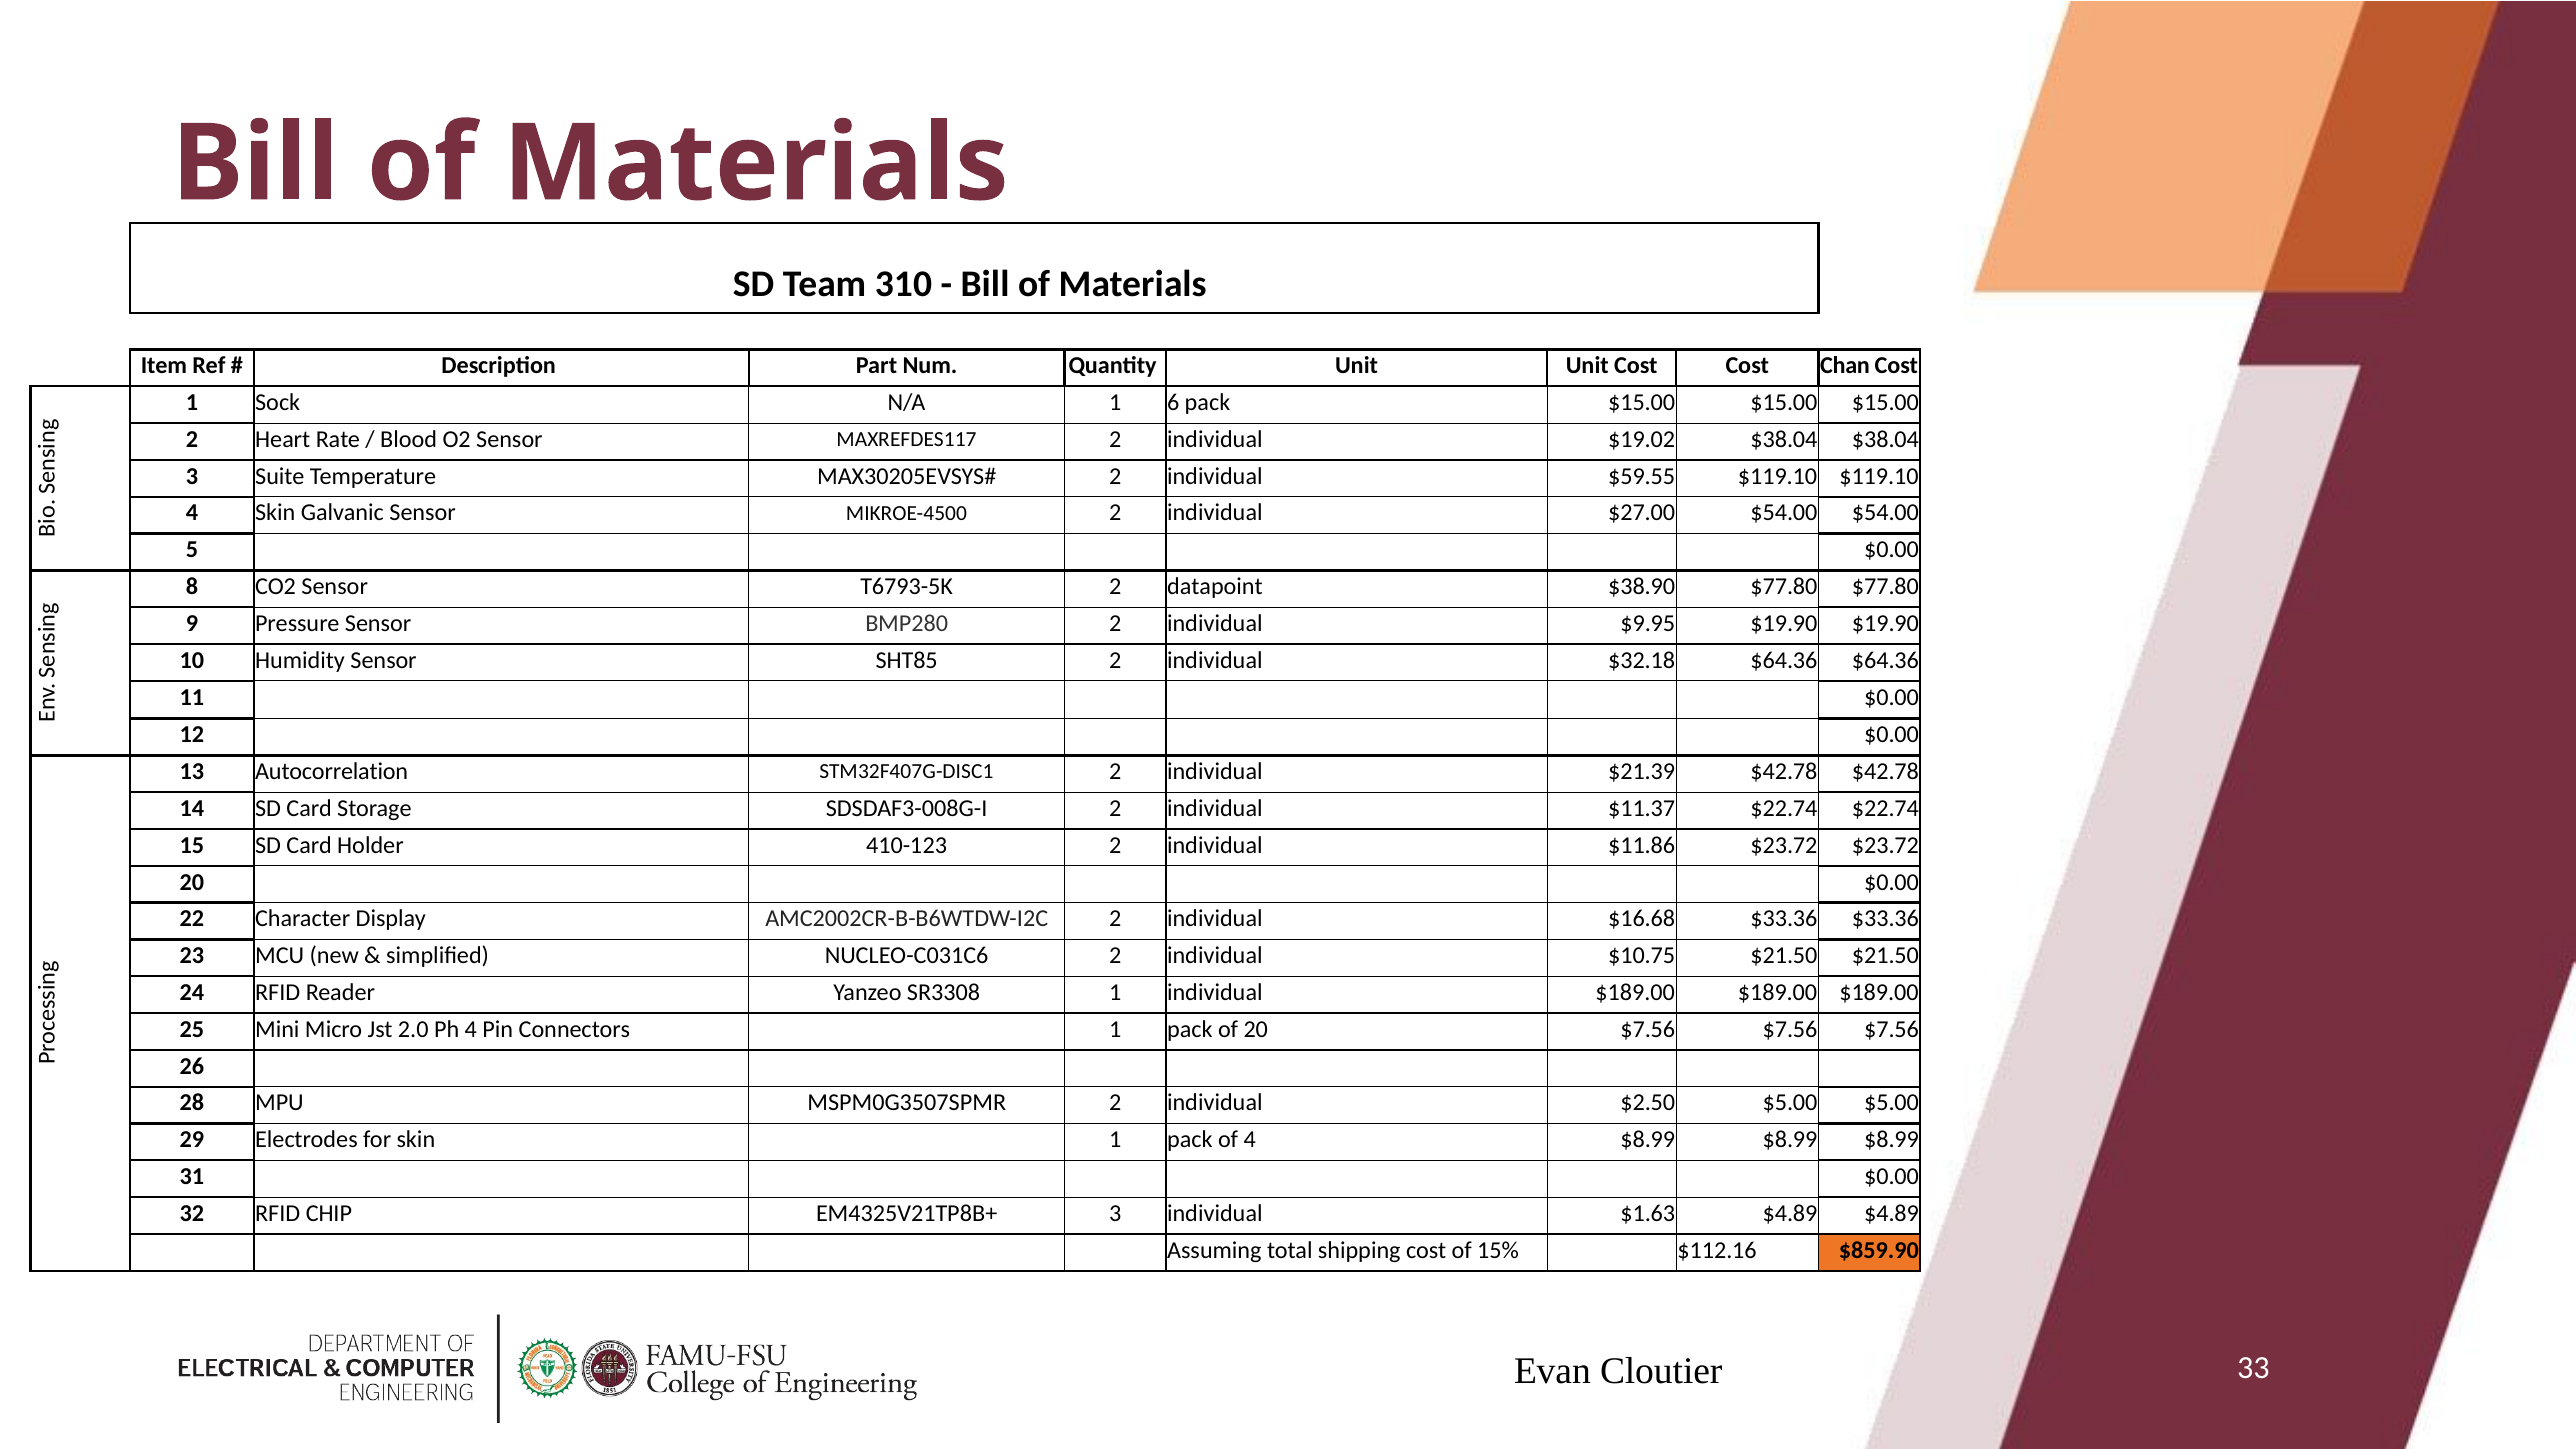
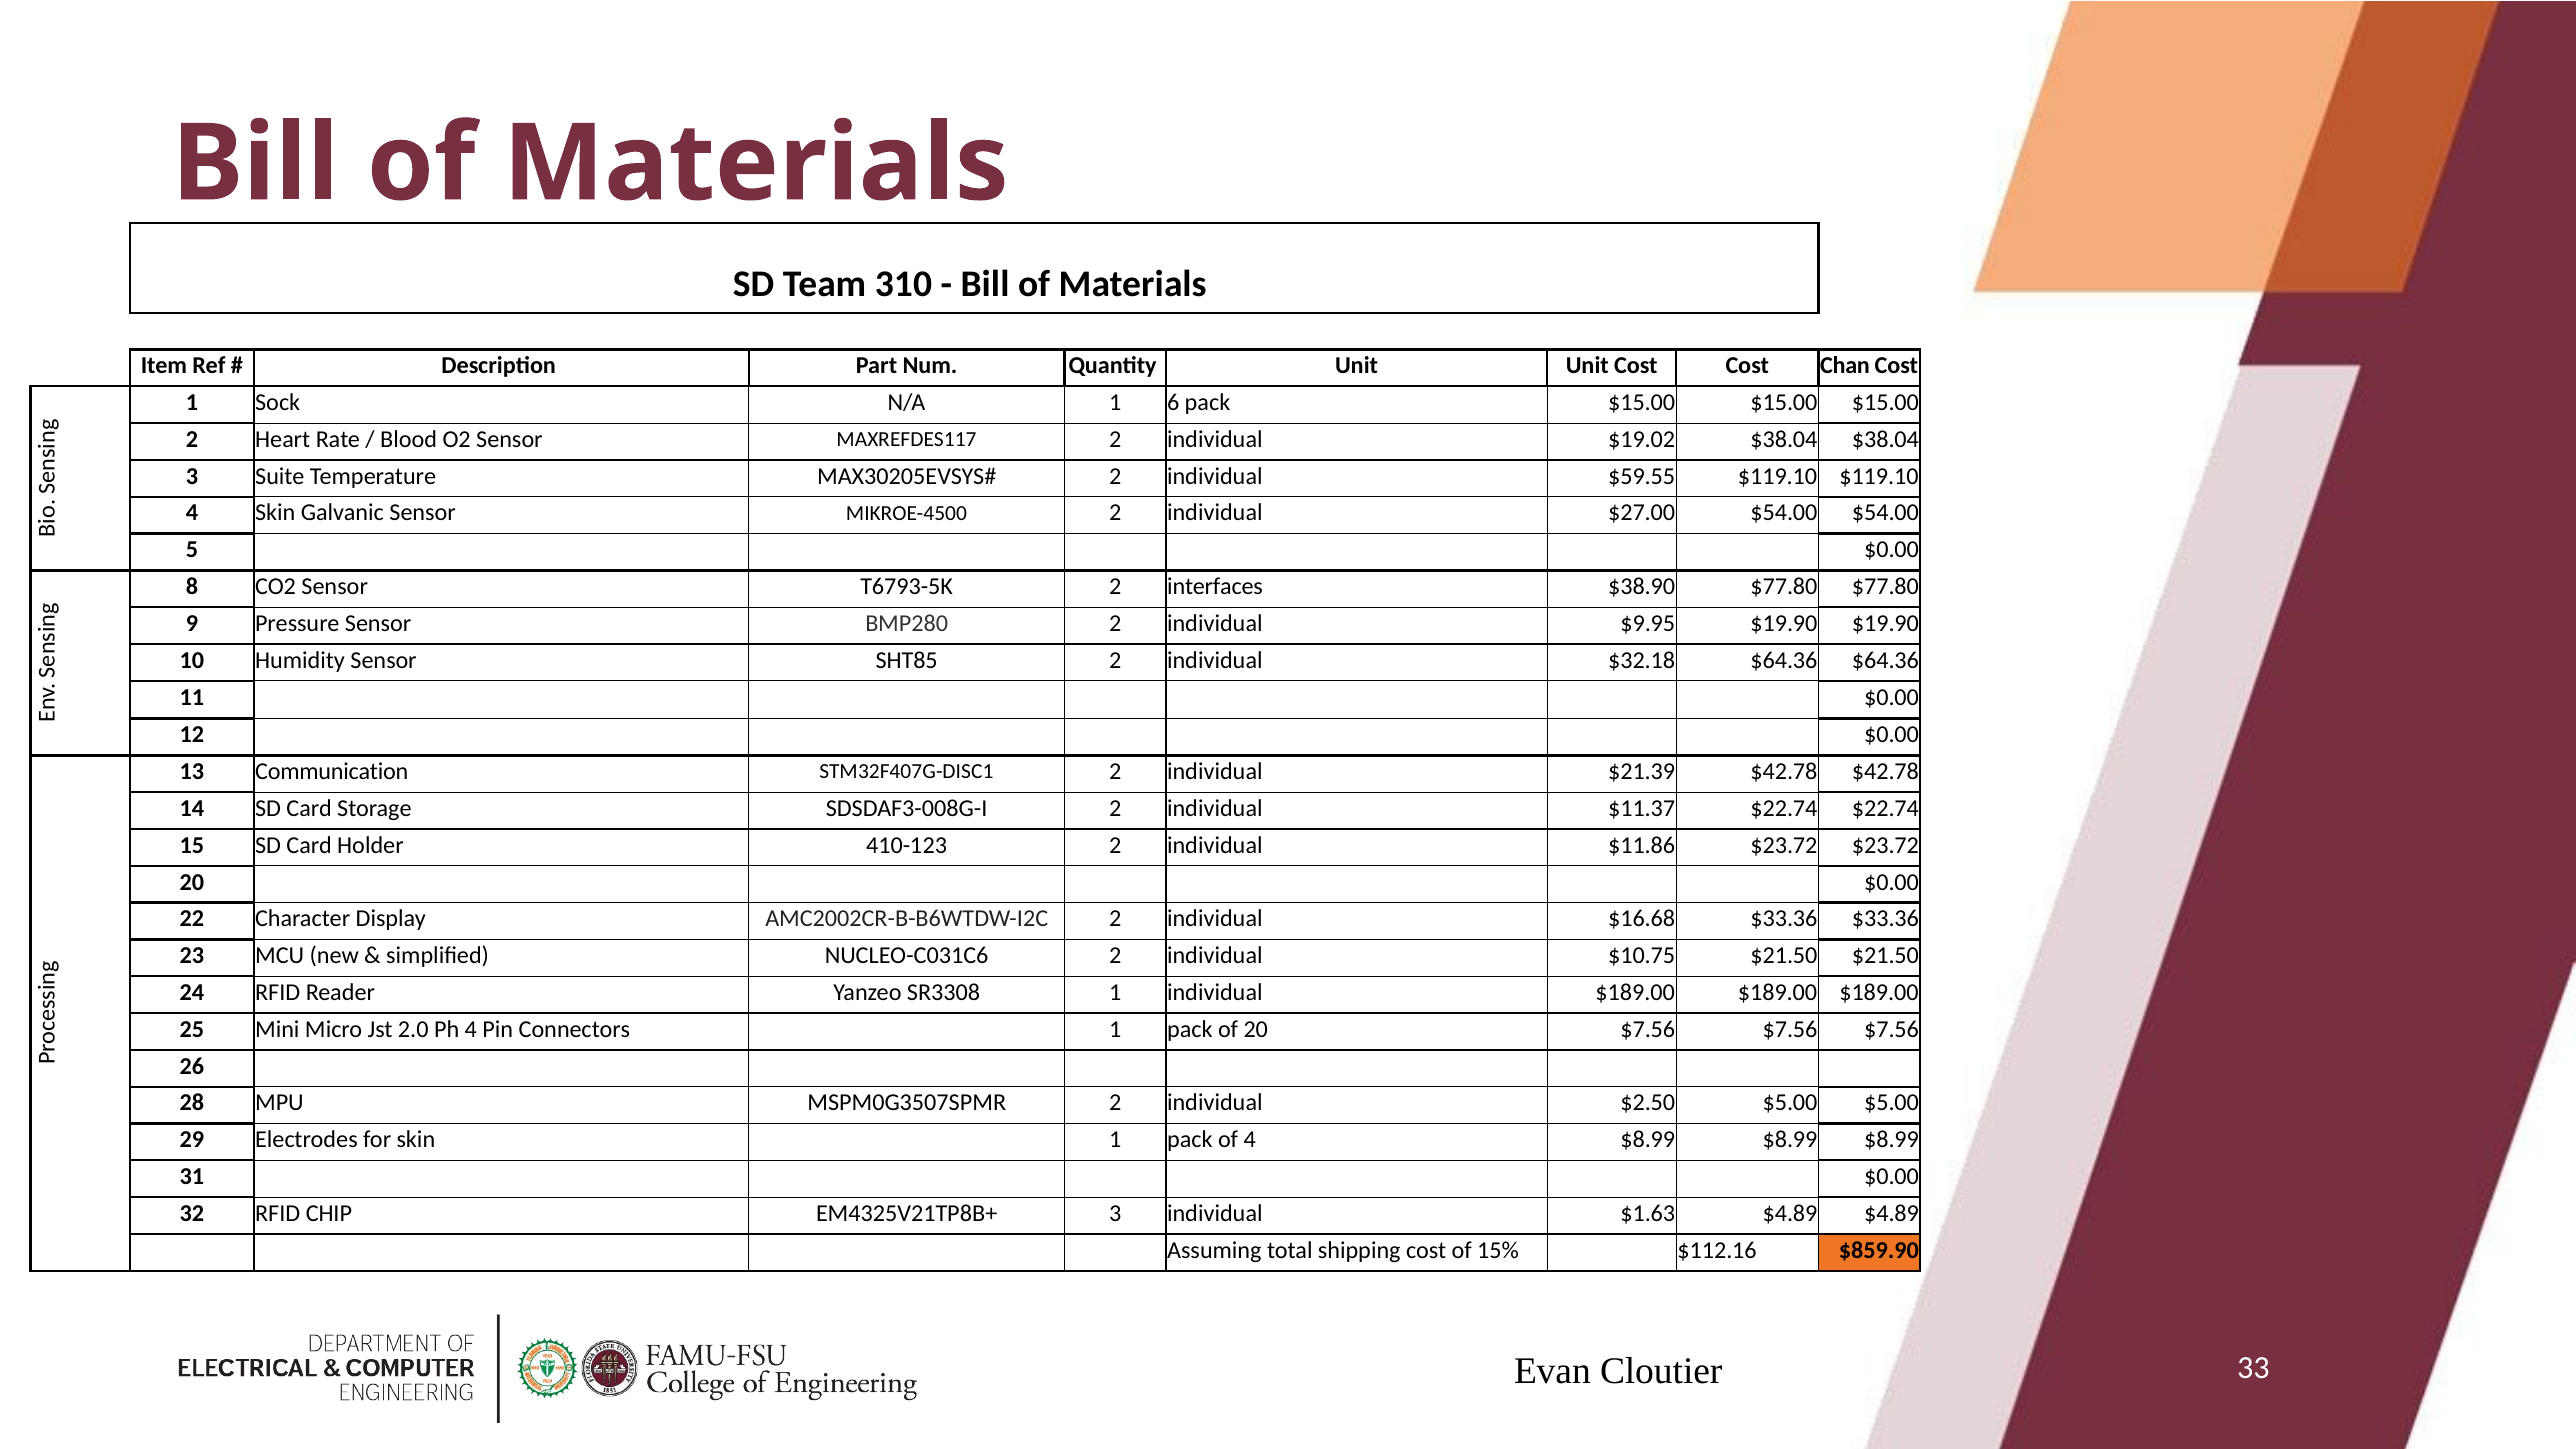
datapoint: datapoint -> interfaces (1215, 587)
Autocorrelation: Autocorrelation -> Communication (332, 772)
